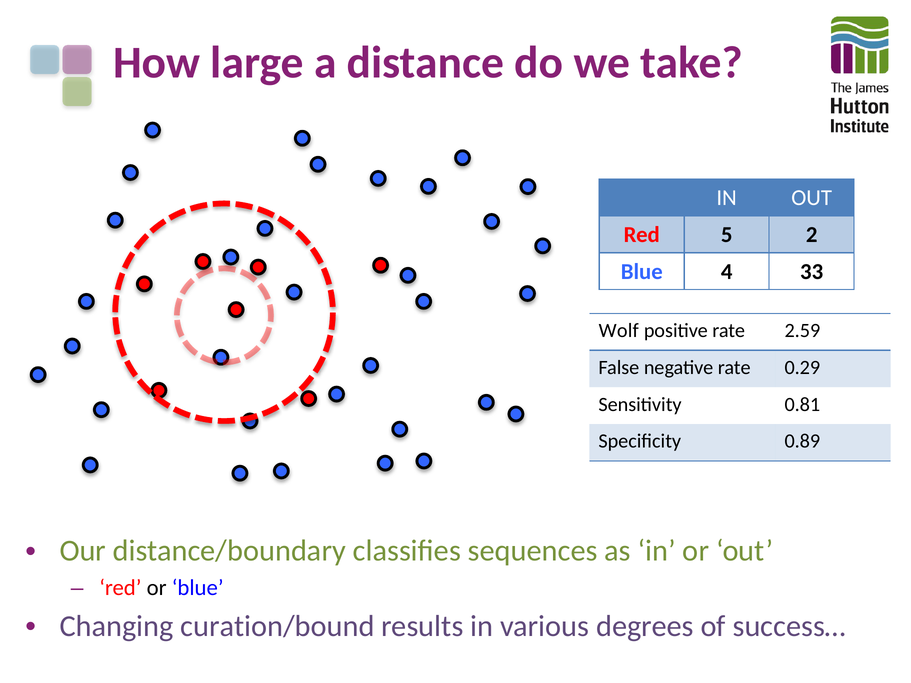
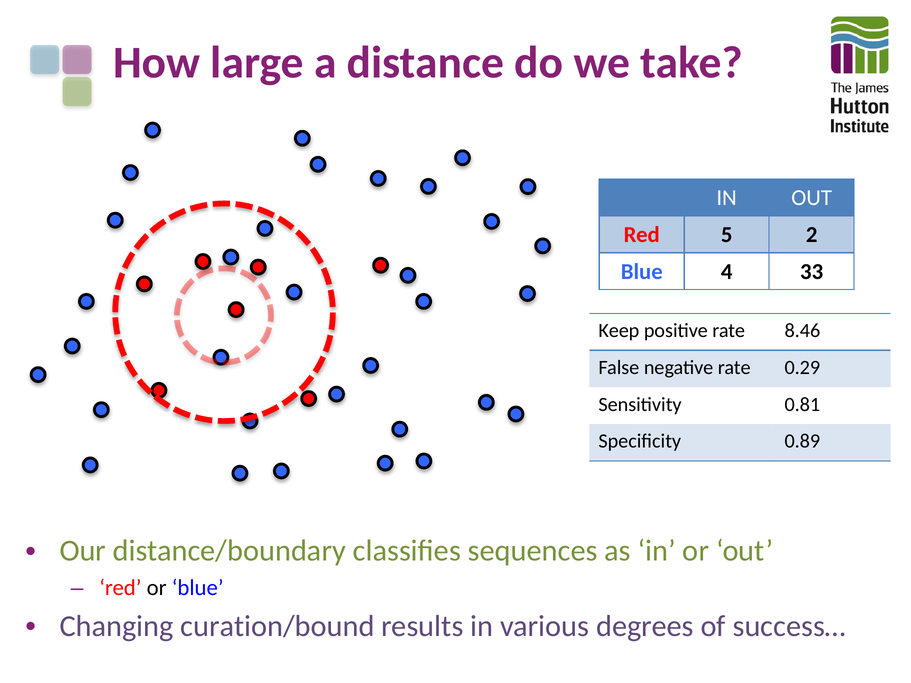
Wolf: Wolf -> Keep (619, 331)
2.59: 2.59 -> 8.46 (802, 331)
